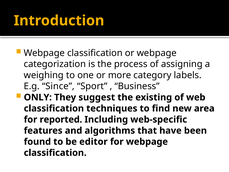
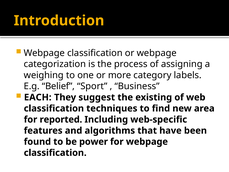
Since: Since -> Belief (58, 86)
ONLY: ONLY -> EACH (38, 97)
editor: editor -> power (94, 141)
